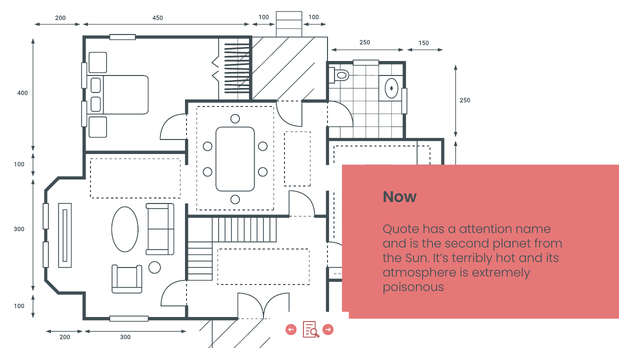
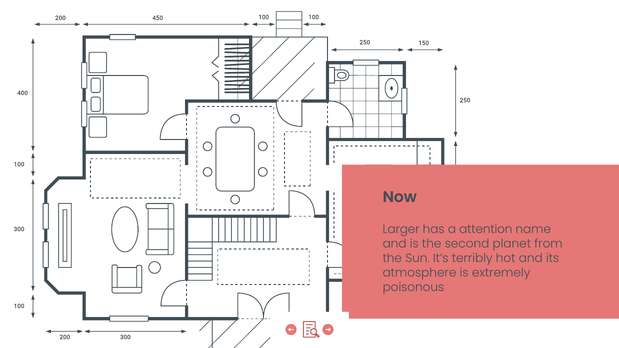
Quote: Quote -> Larger (401, 230)
